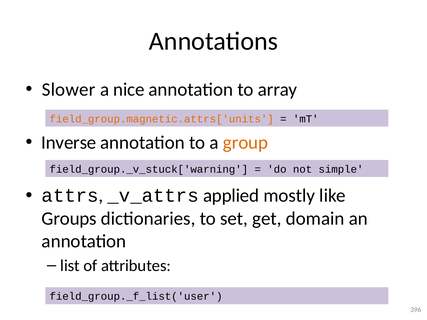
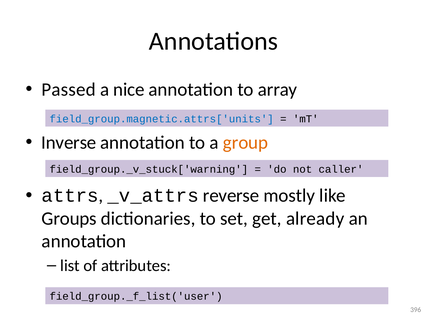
Slower: Slower -> Passed (69, 90)
field_group.magnetic.attrs['units colour: orange -> blue (162, 119)
simple: simple -> caller (341, 169)
applied: applied -> reverse (231, 196)
domain: domain -> already (315, 219)
